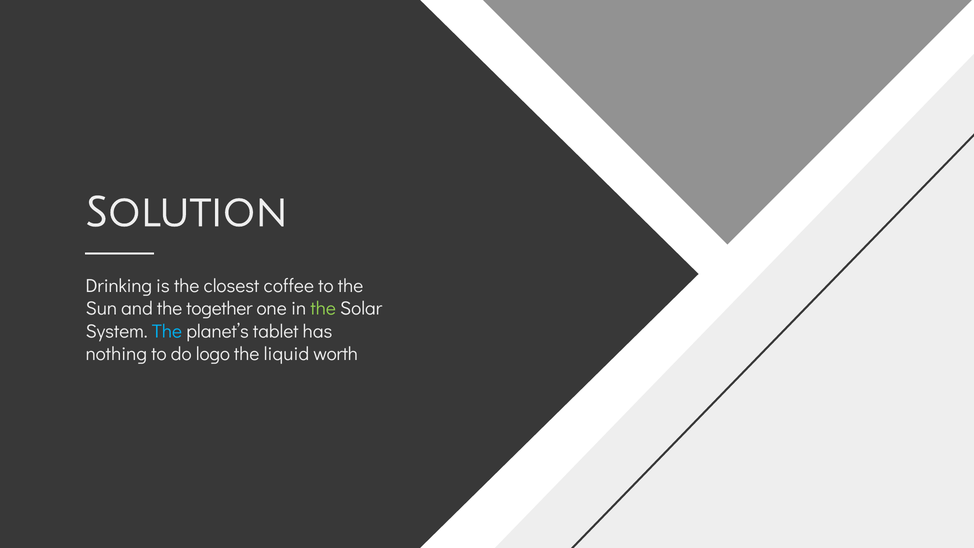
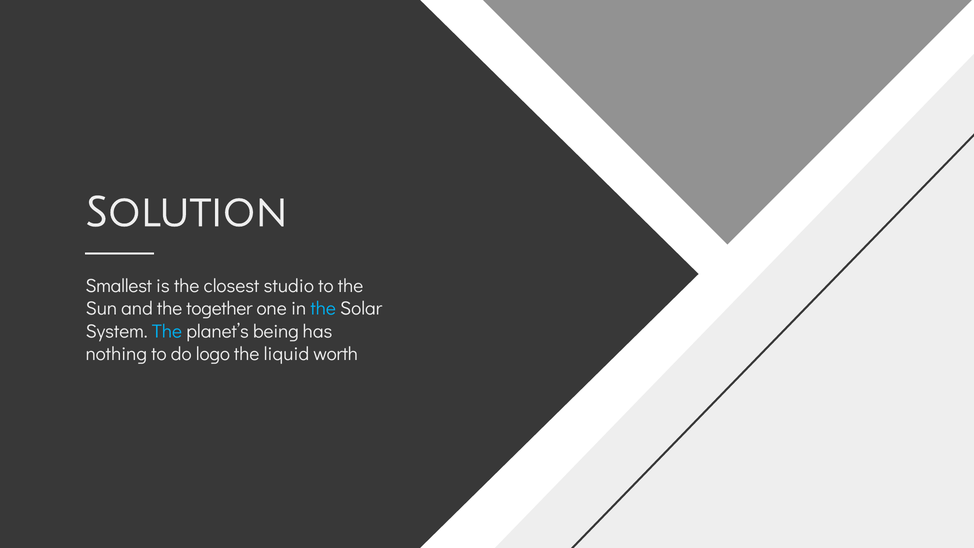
Drinking: Drinking -> Smallest (119, 286)
coffee: coffee -> studio (289, 286)
the colour: light green -> light blue (323, 308)
tablet: tablet -> being (276, 331)
